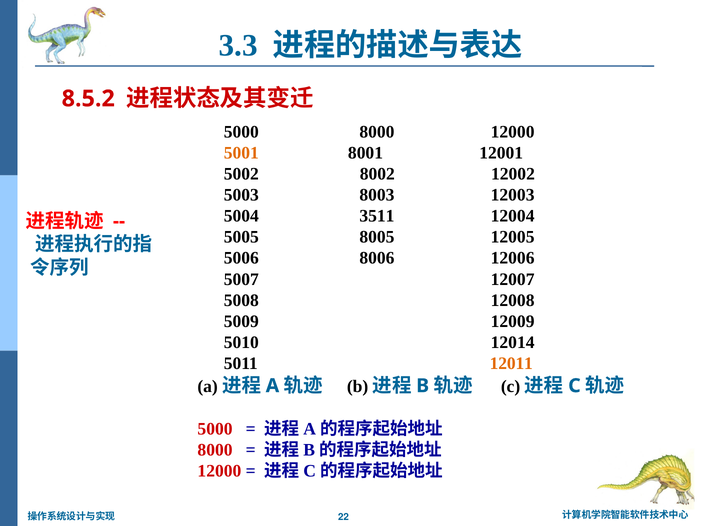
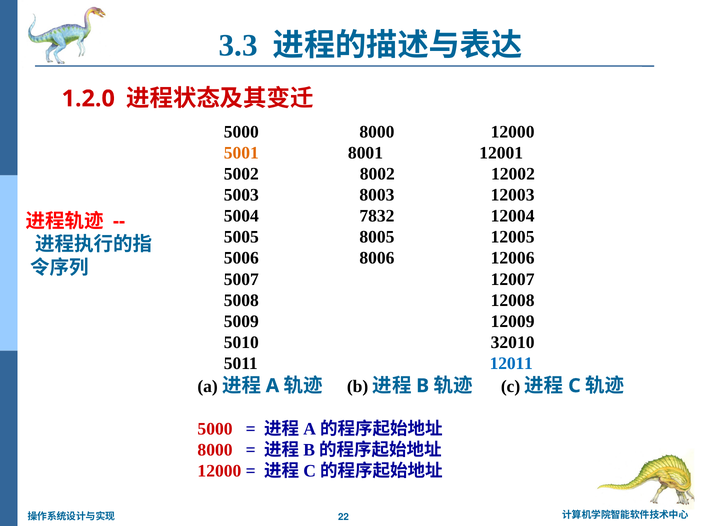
8.5.2: 8.5.2 -> 1.2.0 (88, 99)
3511: 3511 -> 7832 (377, 216)
12014: 12014 -> 32010 (513, 342)
12011 colour: orange -> blue (511, 363)
